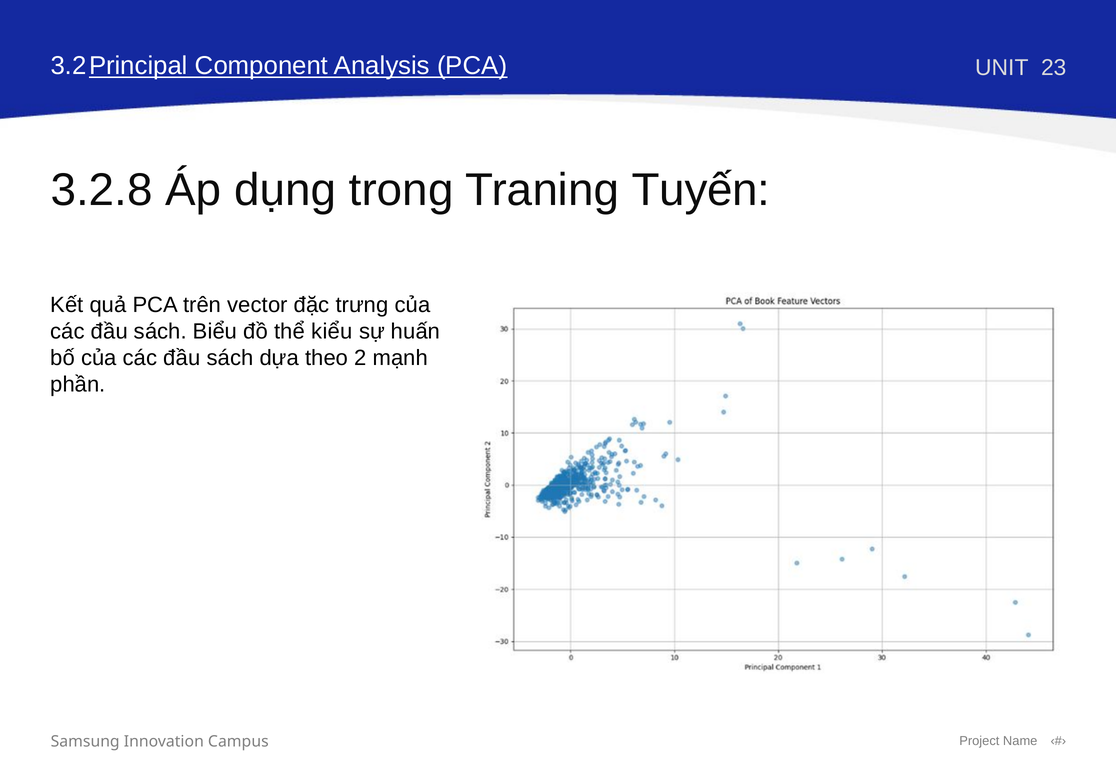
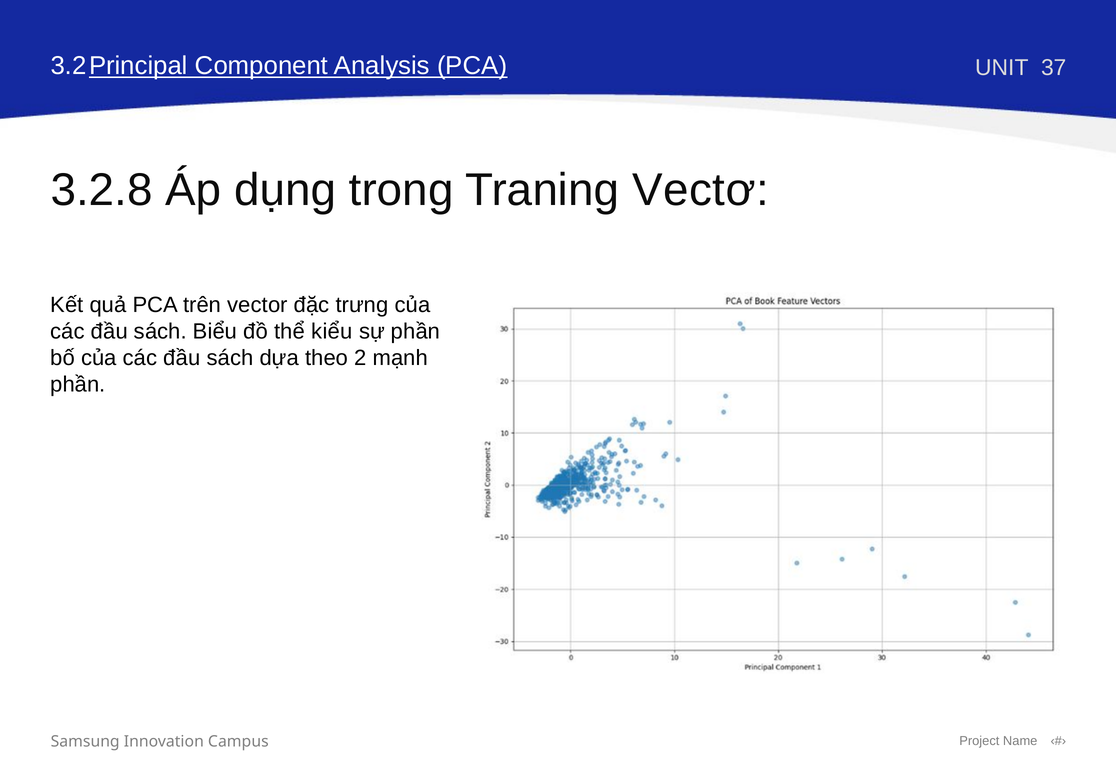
23: 23 -> 37 (1054, 67)
Tuyến: Tuyến -> Vectơ (700, 190)
sự huấn: huấn -> phần (416, 331)
